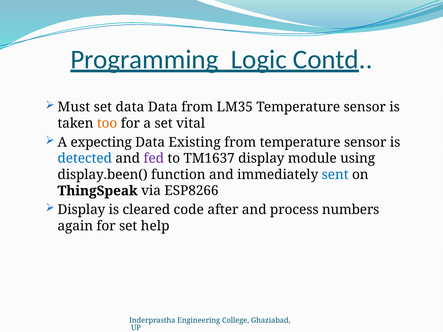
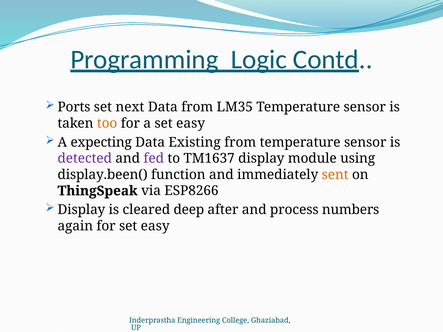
Must: Must -> Ports (74, 107)
set data: data -> next (130, 107)
a set vital: vital -> easy (191, 123)
detected colour: blue -> purple (85, 159)
sent colour: blue -> orange (335, 175)
code: code -> deep (189, 210)
for set help: help -> easy (155, 226)
